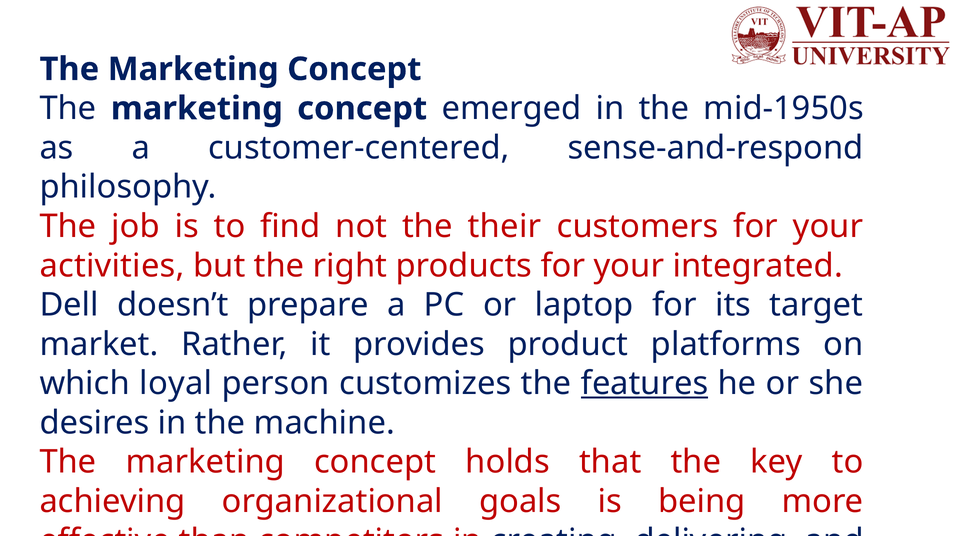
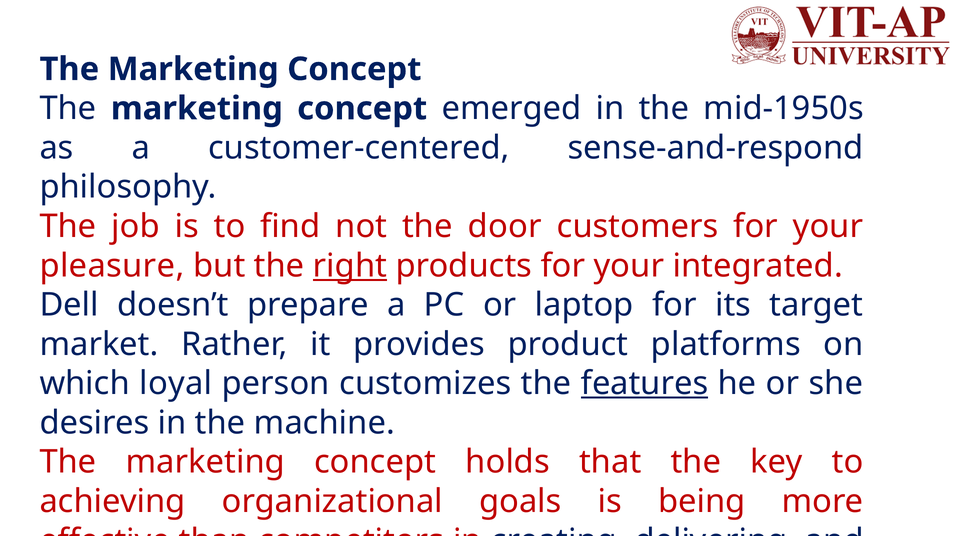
their: their -> door (505, 226)
activities: activities -> pleasure (112, 266)
right underline: none -> present (350, 266)
